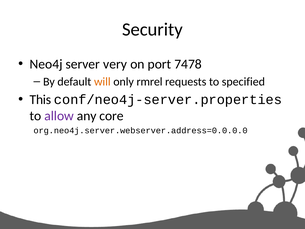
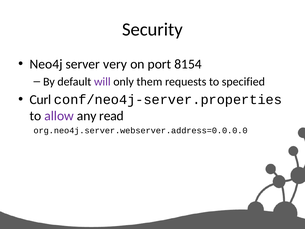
7478: 7478 -> 8154 (188, 64)
will colour: orange -> purple (102, 81)
rmrel: rmrel -> them (149, 81)
This: This -> Curl (40, 100)
core: core -> read (112, 116)
